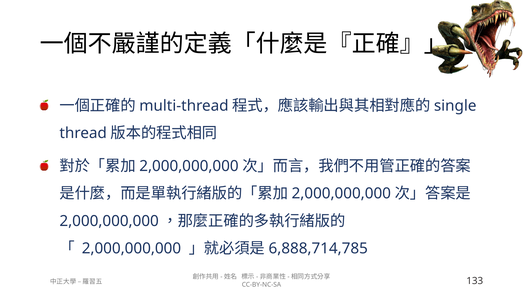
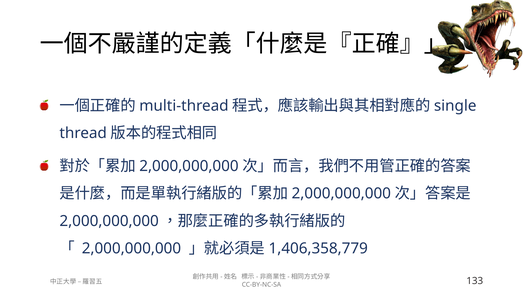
6,888,714,785: 6,888,714,785 -> 1,406,358,779 (318, 249)
